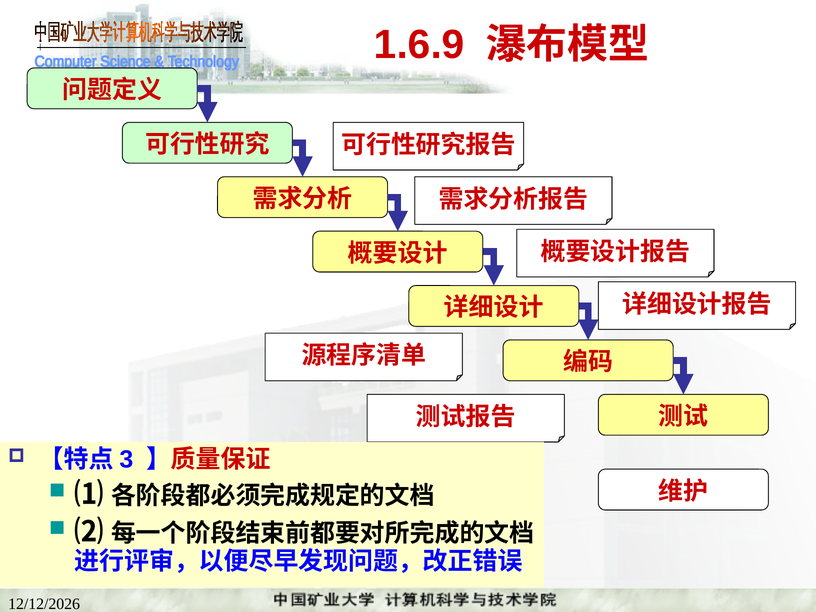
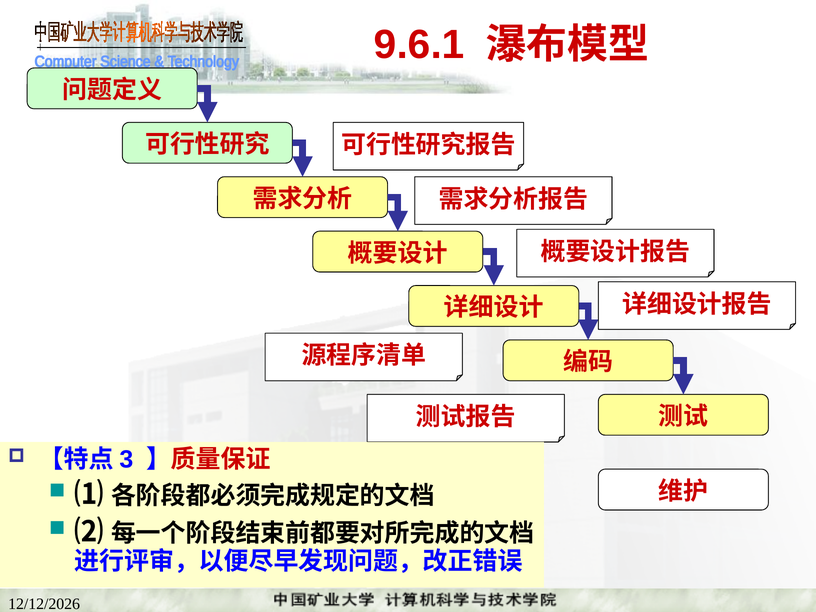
1.6.9: 1.6.9 -> 9.6.1 (419, 45)
